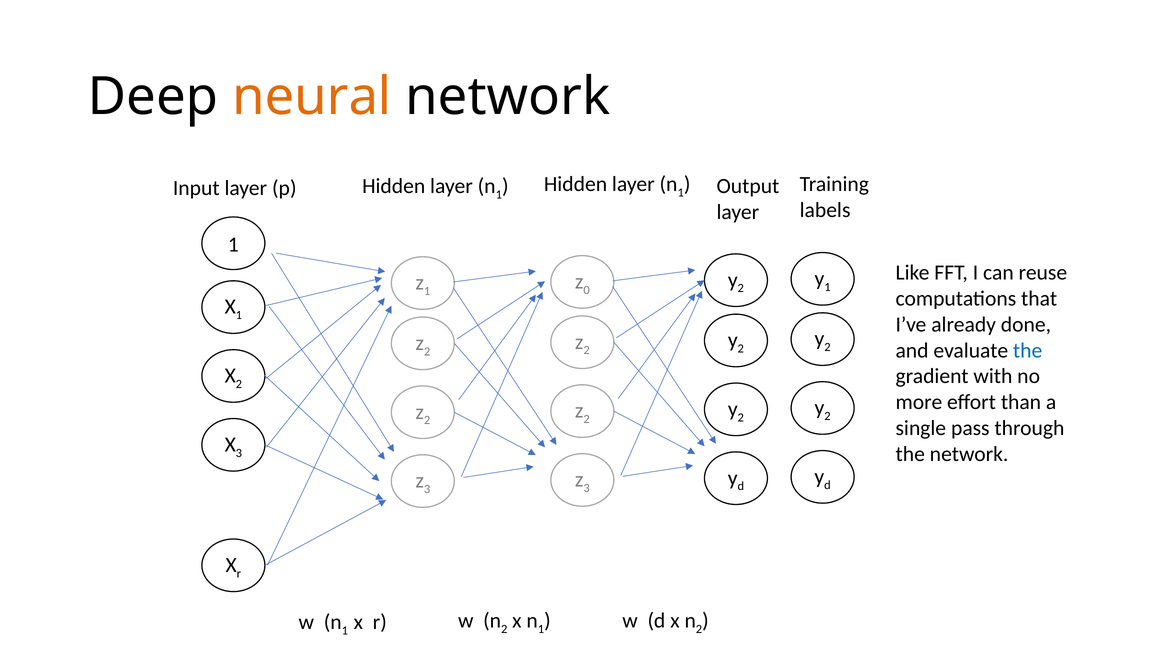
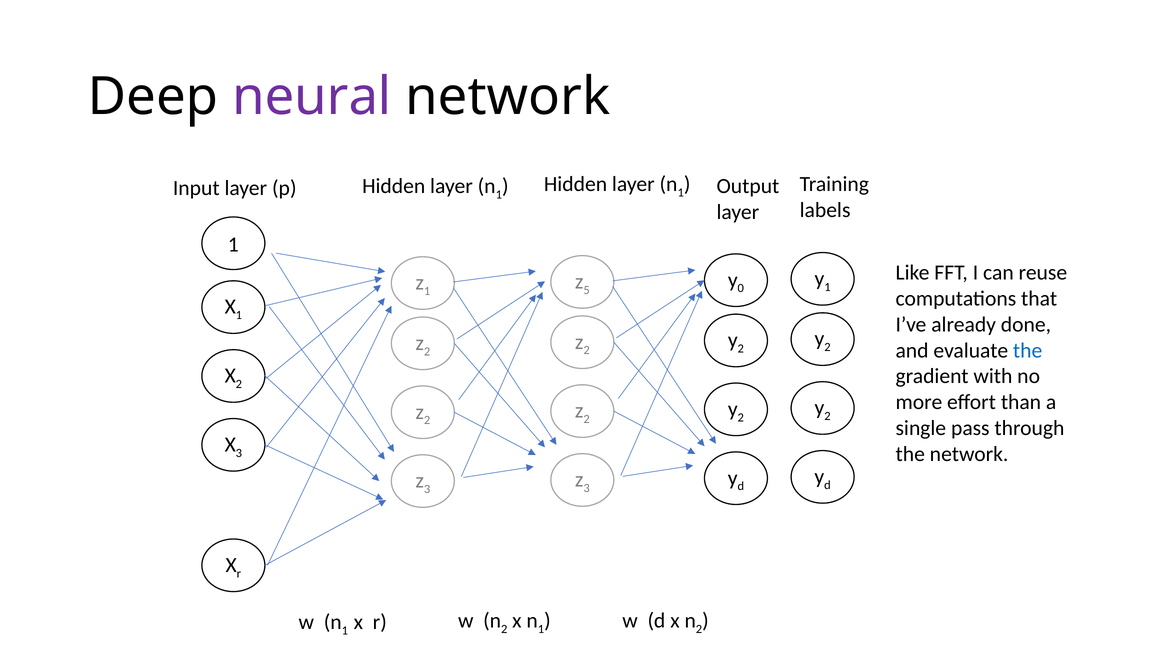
neural colour: orange -> purple (312, 97)
2: 2 -> 0 (741, 289)
0: 0 -> 5 (587, 290)
